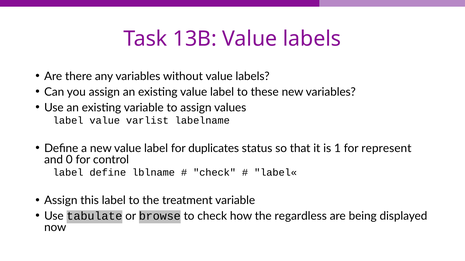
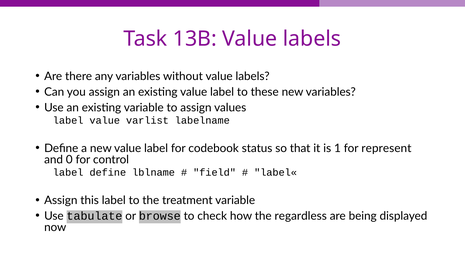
duplicates: duplicates -> codebook (214, 149)
check: check -> field (215, 173)
